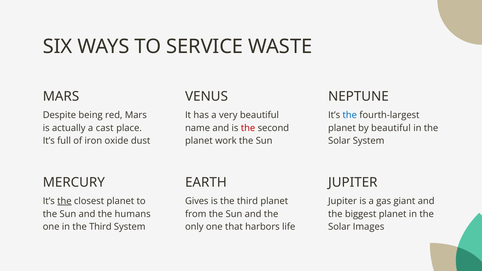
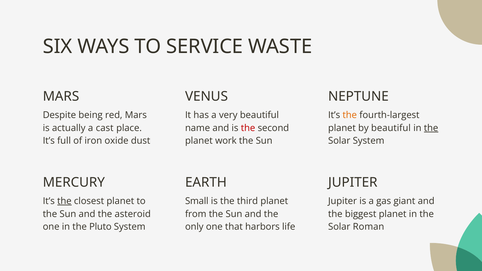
the colour: blue -> orange (350, 115)
the underline: none -> present (431, 128)
Gives: Gives -> Small (197, 201)
humans: humans -> asteroid (133, 214)
in the Third: Third -> Pluto (100, 227)
Images: Images -> Roman (369, 227)
